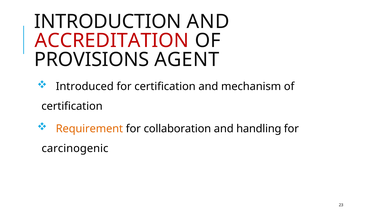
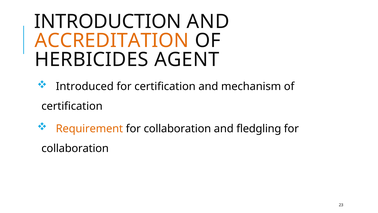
ACCREDITATION colour: red -> orange (112, 41)
PROVISIONS: PROVISIONS -> HERBICIDES (92, 59)
handling: handling -> fledgling (259, 128)
carcinogenic: carcinogenic -> collaboration (75, 148)
